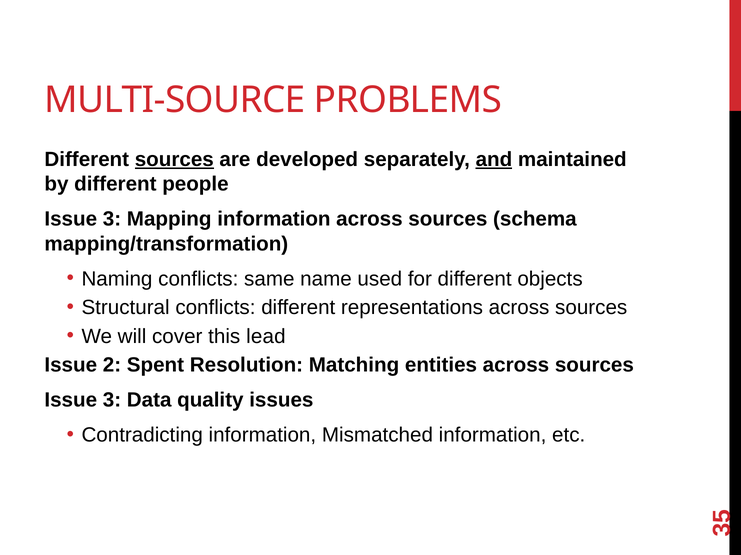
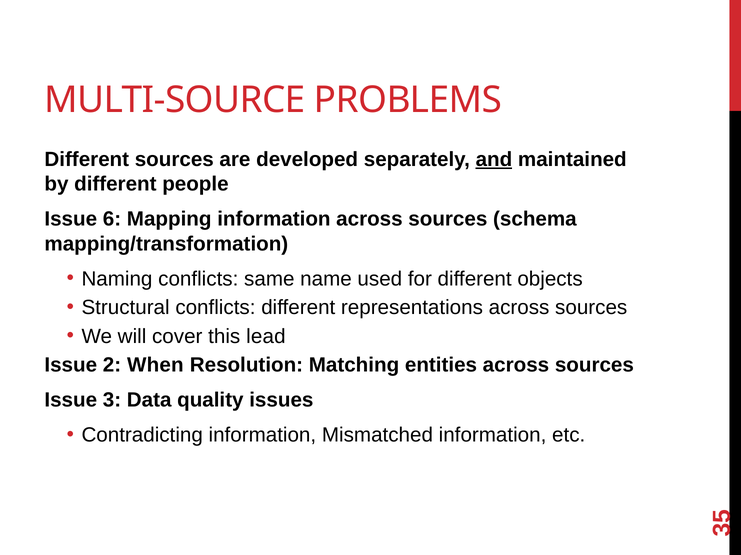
sources underline: present -> none (174, 160)
3: 3 -> 6 (112, 219)
Spent: Spent -> When (155, 366)
